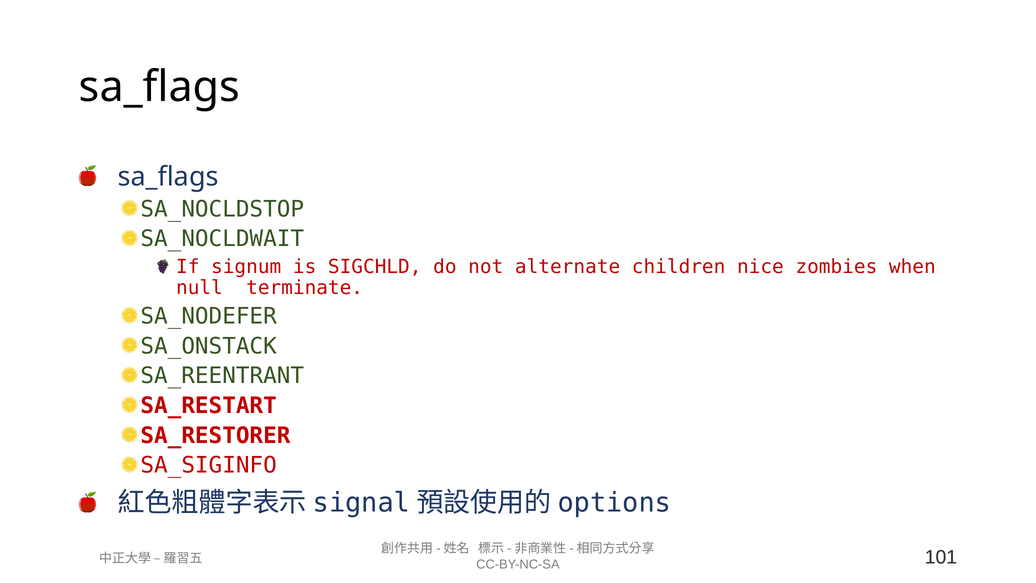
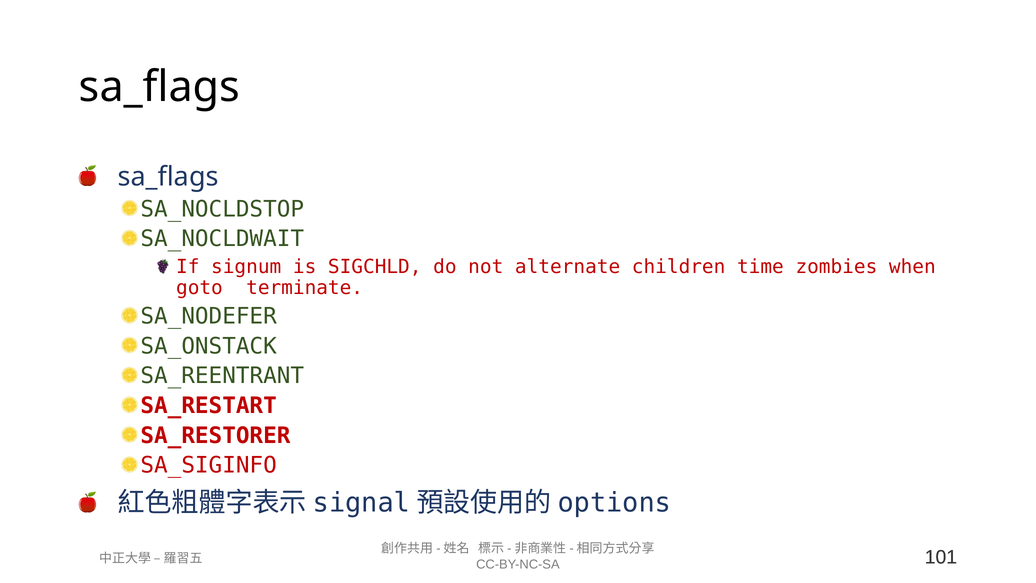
nice: nice -> time (760, 267)
null: null -> goto (199, 288)
